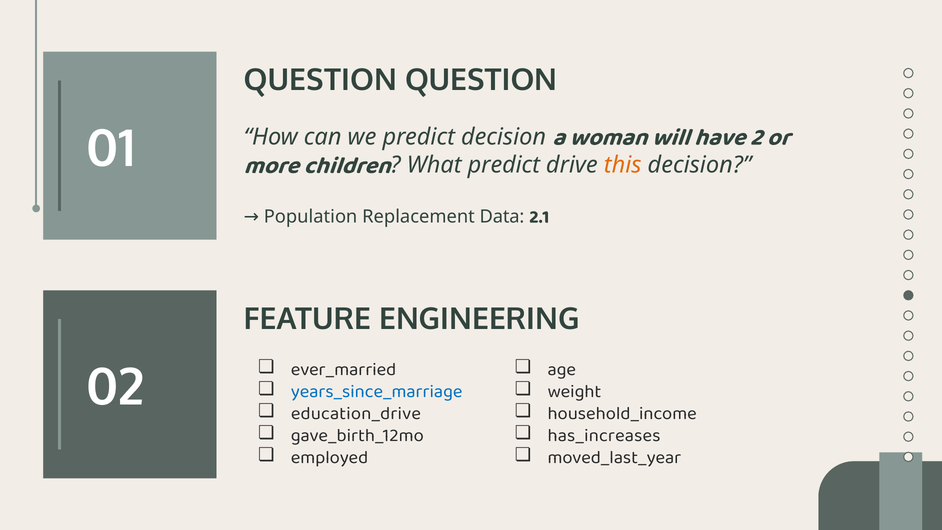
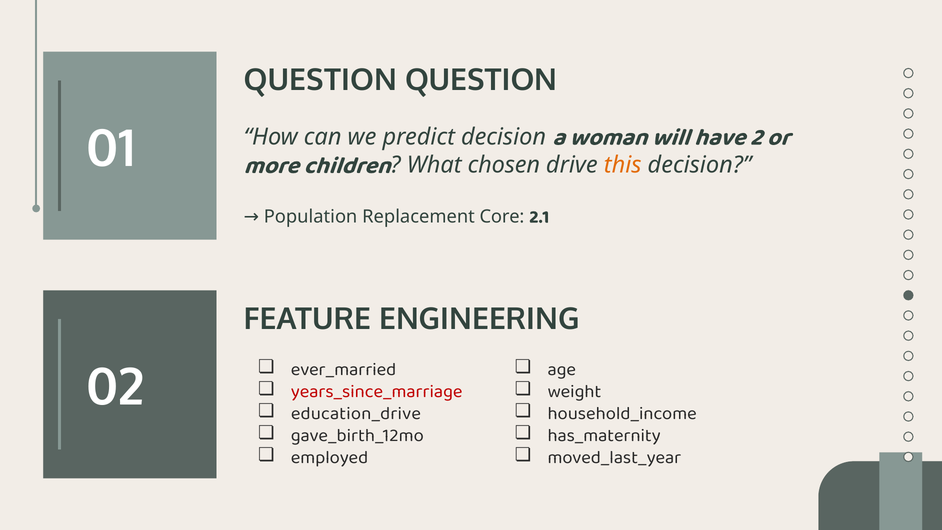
What predict: predict -> chosen (504, 165)
Data: Data -> Core (502, 217)
years_since_marriage colour: blue -> red (377, 391)
has_increases: has_increases -> has_maternity (604, 435)
